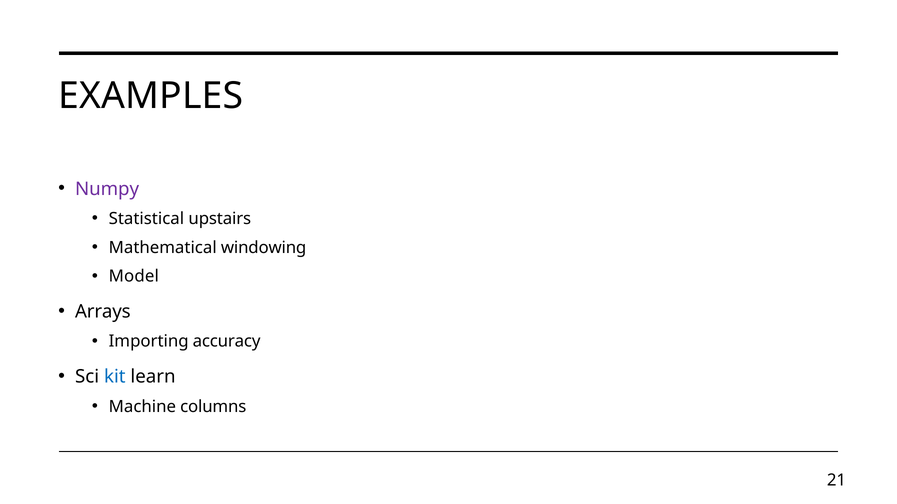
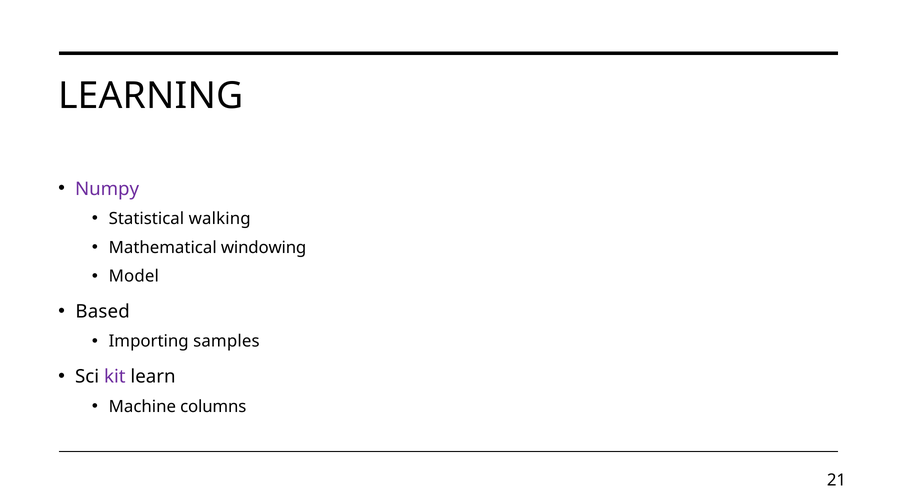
EXAMPLES: EXAMPLES -> LEARNING (151, 96)
upstairs: upstairs -> walking (220, 219)
Arrays: Arrays -> Based (103, 312)
accuracy: accuracy -> samples (226, 342)
kit colour: blue -> purple (115, 377)
